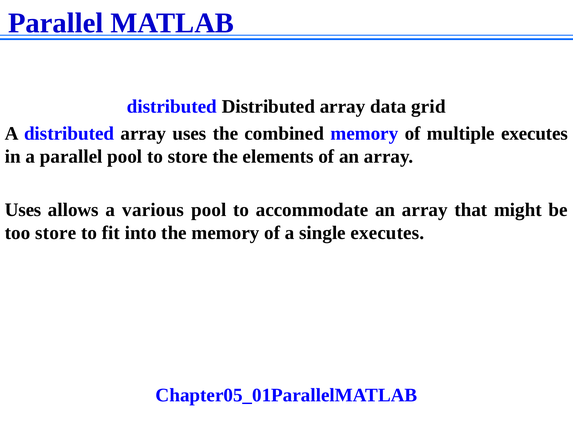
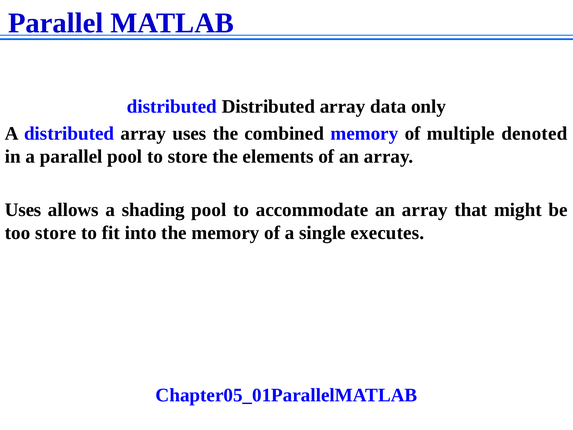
grid: grid -> only (429, 107)
multiple executes: executes -> denoted (534, 133)
various: various -> shading (153, 210)
